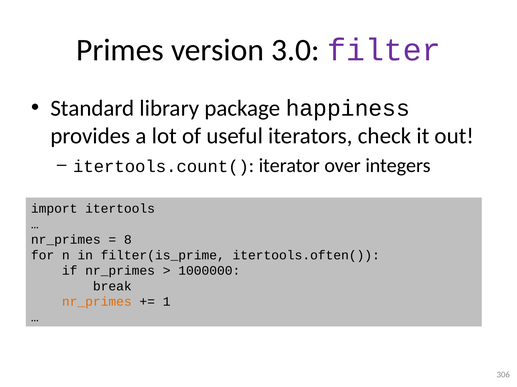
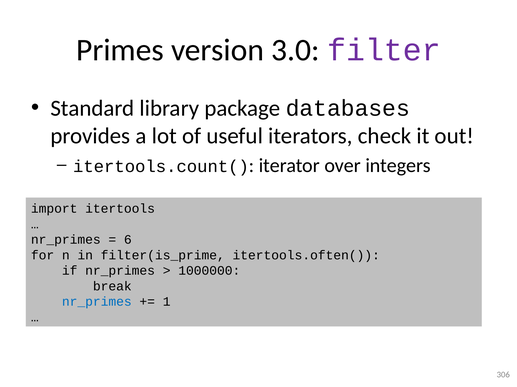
happiness: happiness -> databases (348, 108)
8: 8 -> 6 (128, 240)
nr_primes colour: orange -> blue (97, 302)
